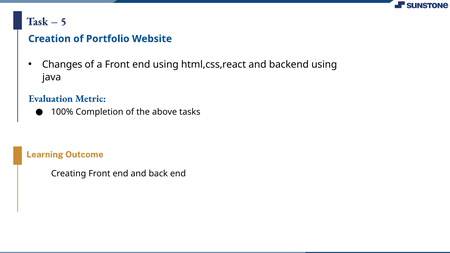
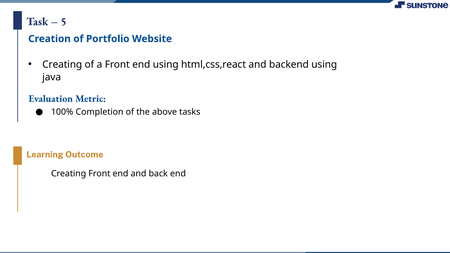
Changes: Changes -> Creating (62, 64)
